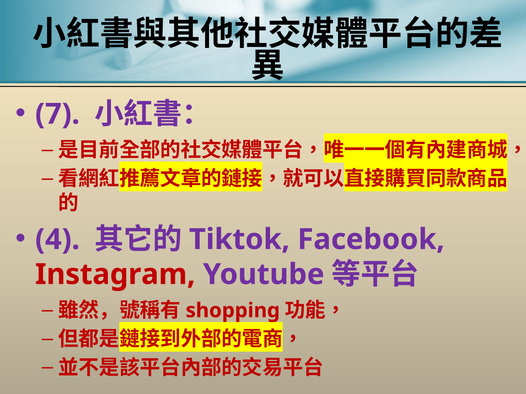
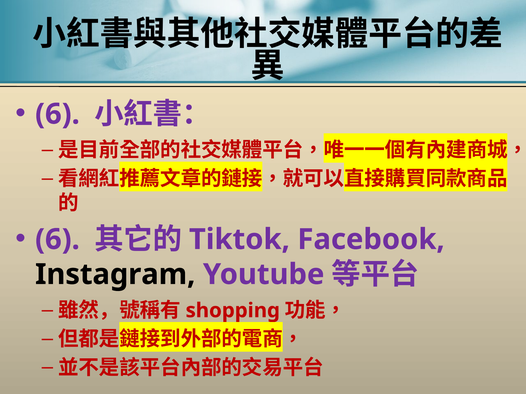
7: 7 -> 6 (57, 114)
4: 4 -> 6 (57, 240)
Instagram colour: red -> black (115, 275)
